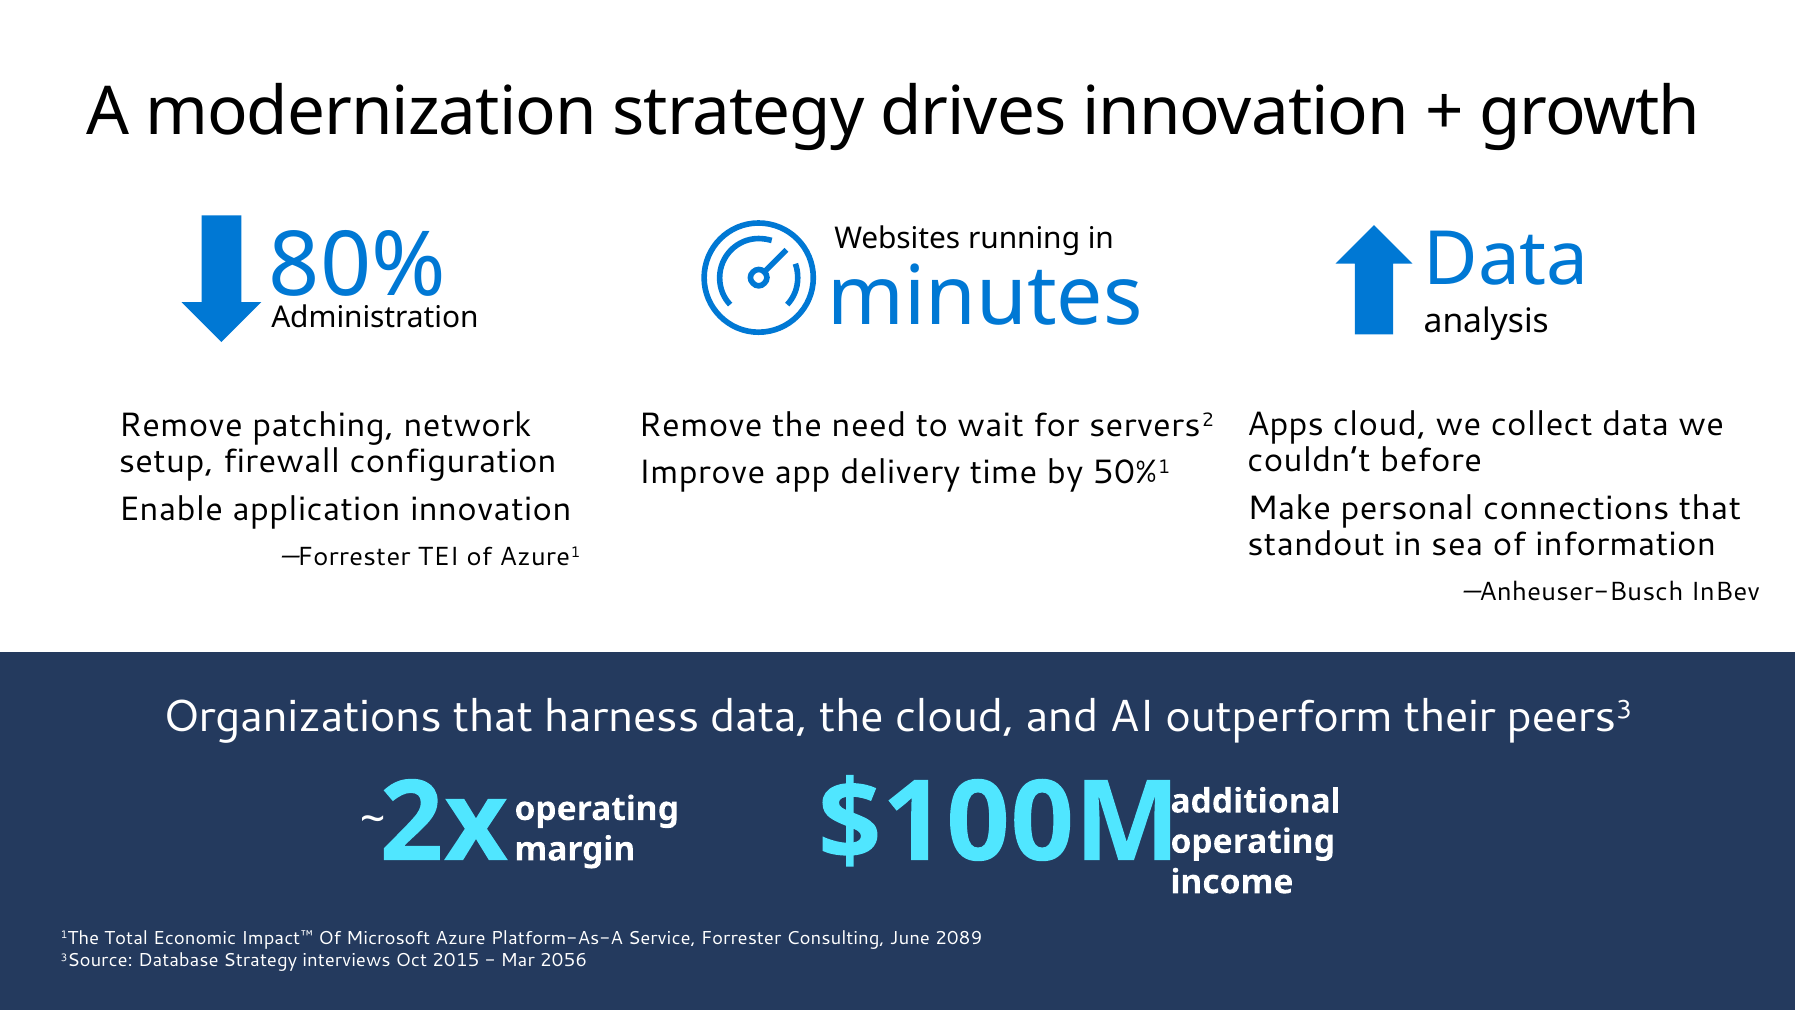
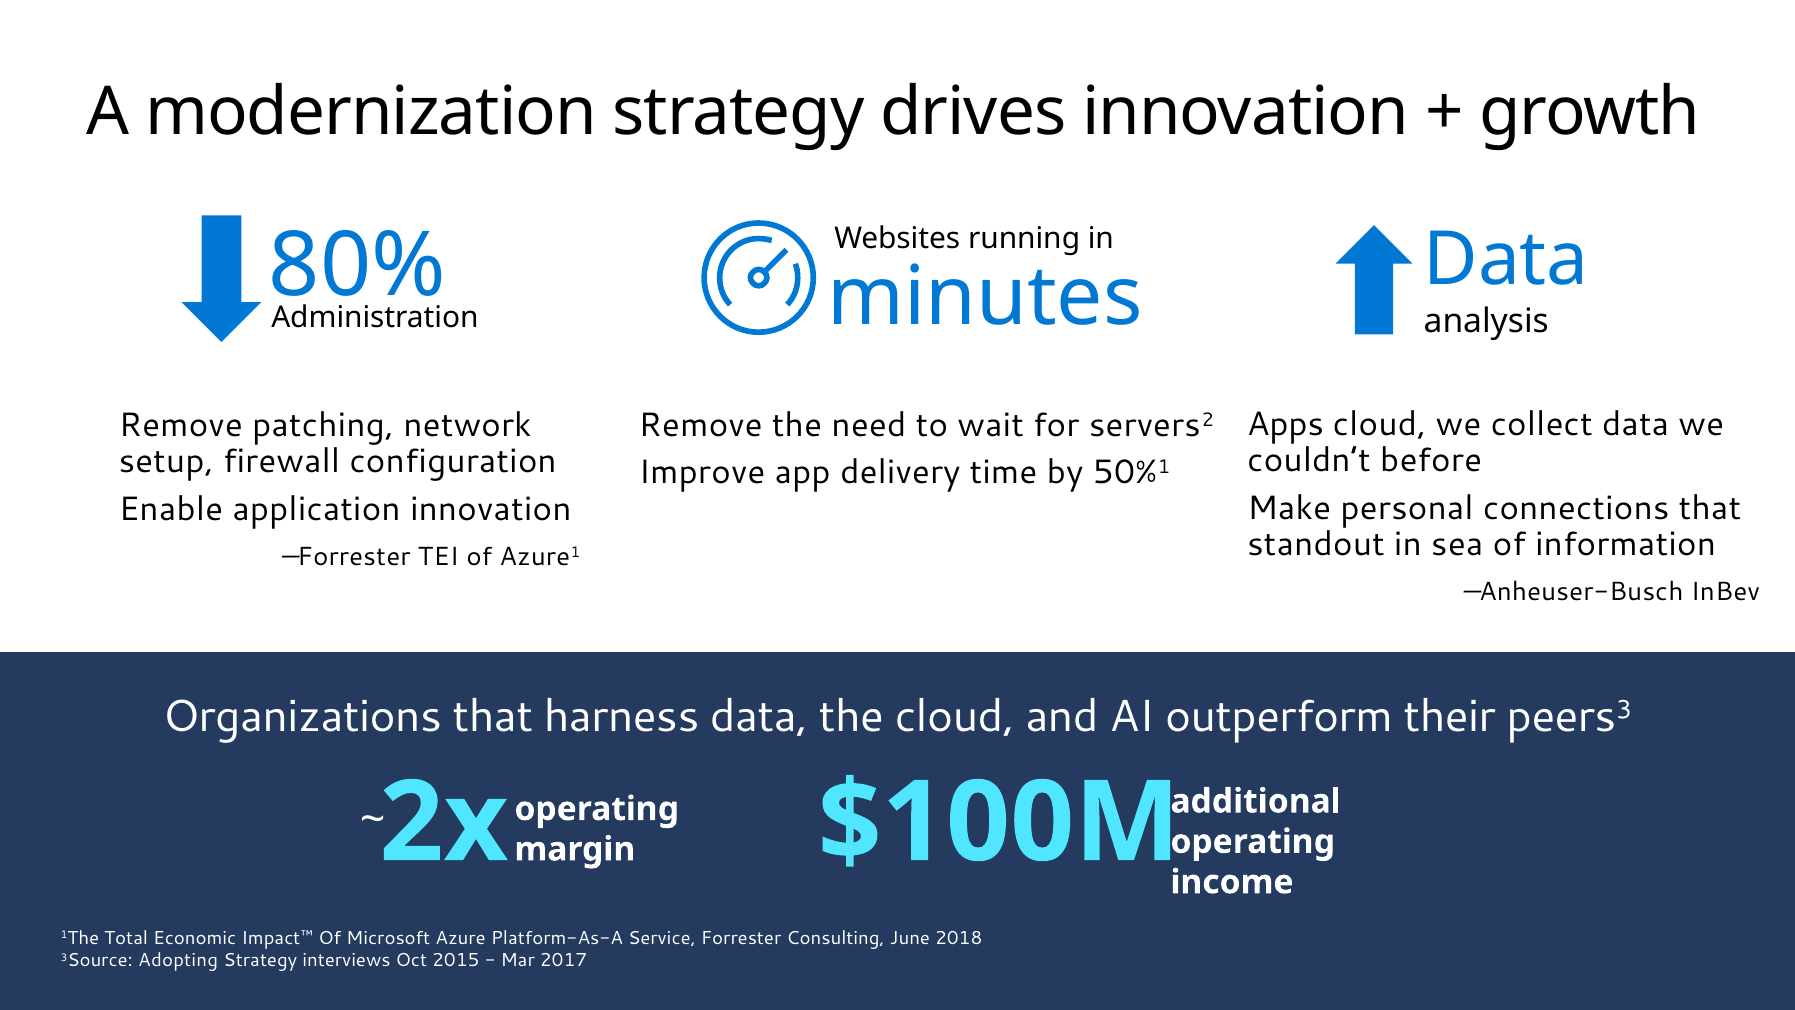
2089: 2089 -> 2018 (959, 938)
Database: Database -> Adopting (178, 960)
2056: 2056 -> 2017 (564, 960)
